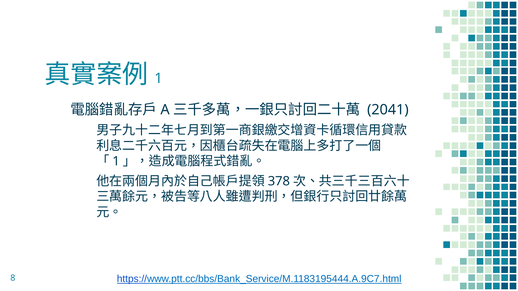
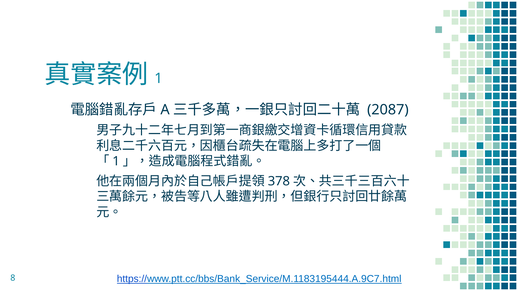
2041: 2041 -> 2087 (388, 110)
